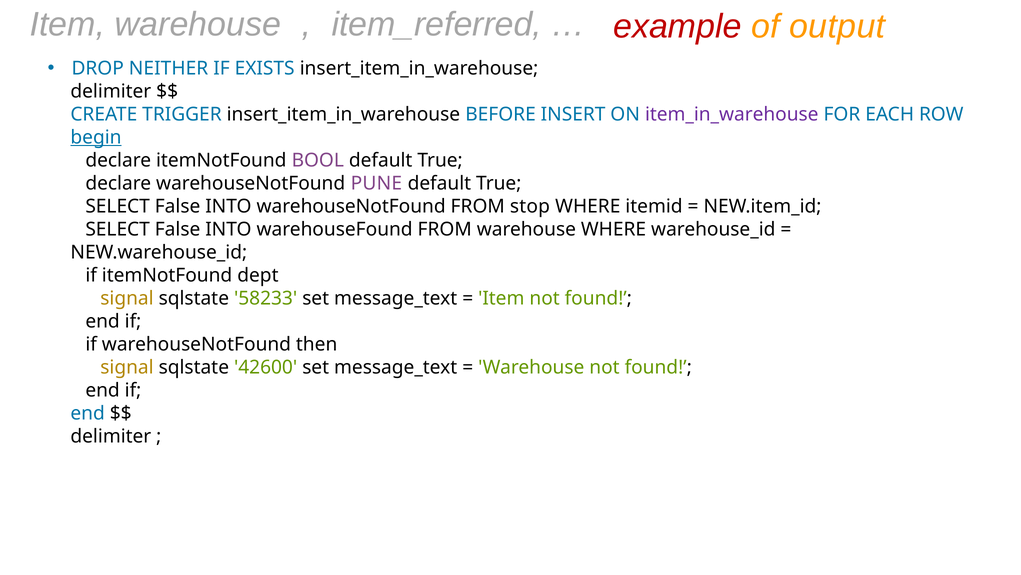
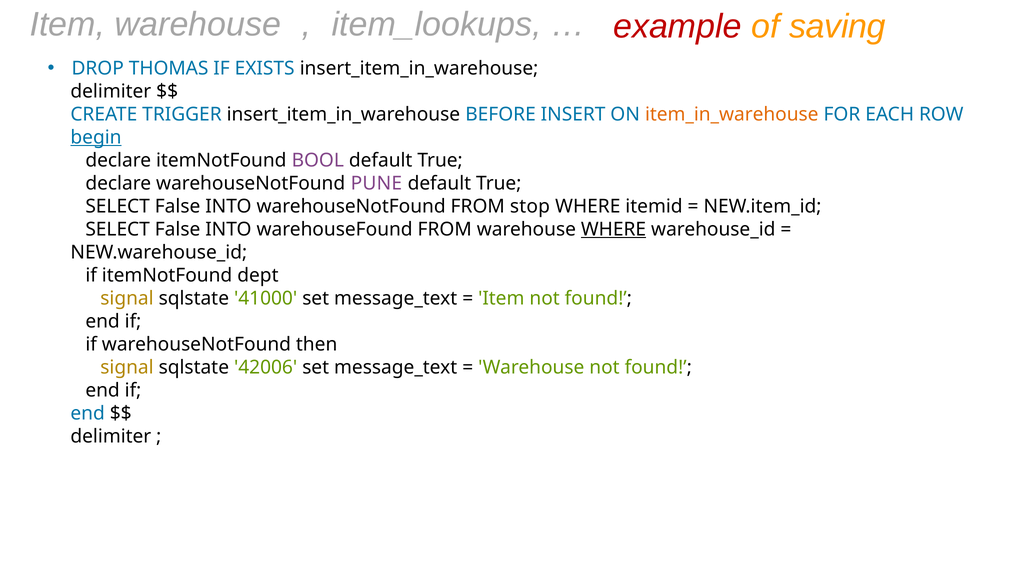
item_referred: item_referred -> item_lookups (437, 24)
output: output -> saving (837, 27)
NEITHER: NEITHER -> THOMAS (169, 68)
item_in_warehouse colour: purple -> orange (732, 114)
WHERE underline: none -> present (614, 229)
58233: 58233 -> 41000 (266, 298)
42600: 42600 -> 42006 (266, 367)
